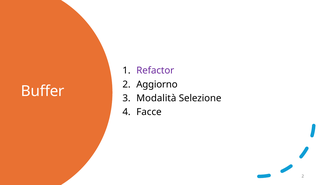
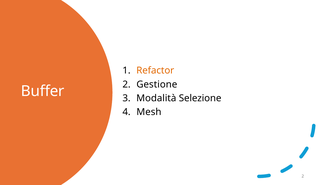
Refactor colour: purple -> orange (155, 71)
Aggiorno: Aggiorno -> Gestione (157, 84)
Facce: Facce -> Mesh (149, 112)
